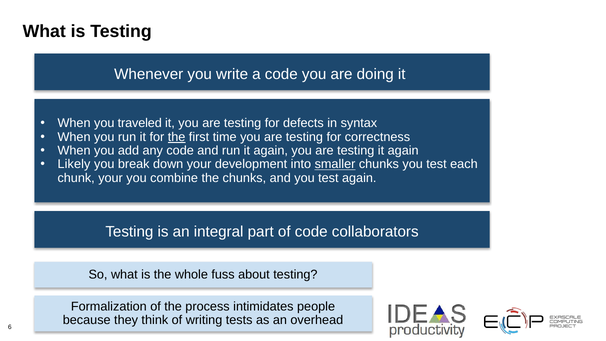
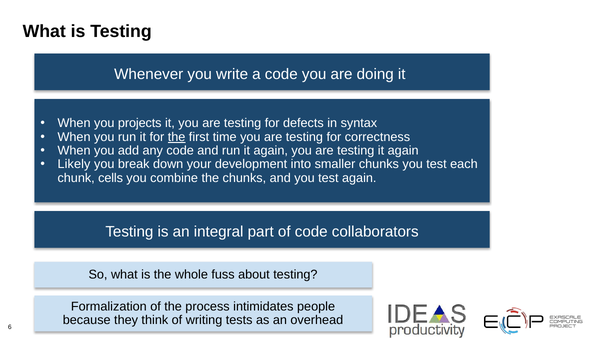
traveled: traveled -> projects (140, 123)
smaller underline: present -> none (335, 164)
chunk your: your -> cells (111, 178)
